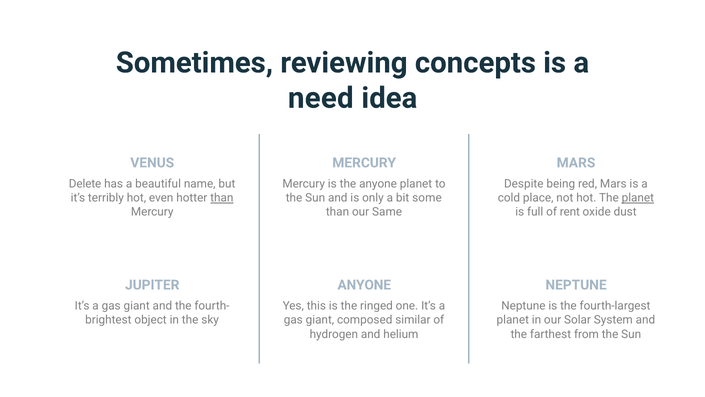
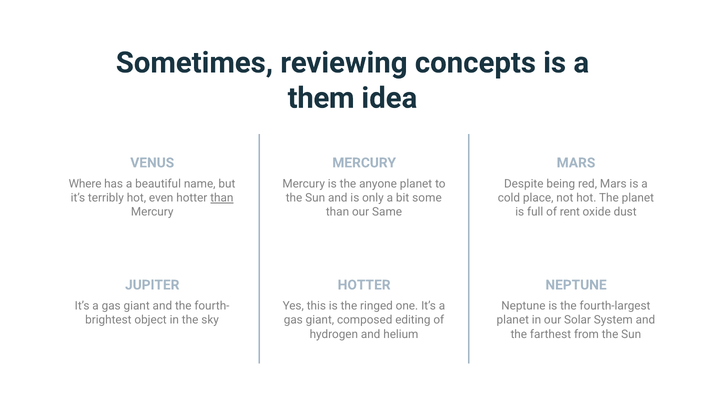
need: need -> them (321, 98)
Delete: Delete -> Where (85, 184)
planet underline: present -> none (638, 198)
JUPITER ANYONE: ANYONE -> HOTTER (364, 285)
similar: similar -> editing (413, 320)
